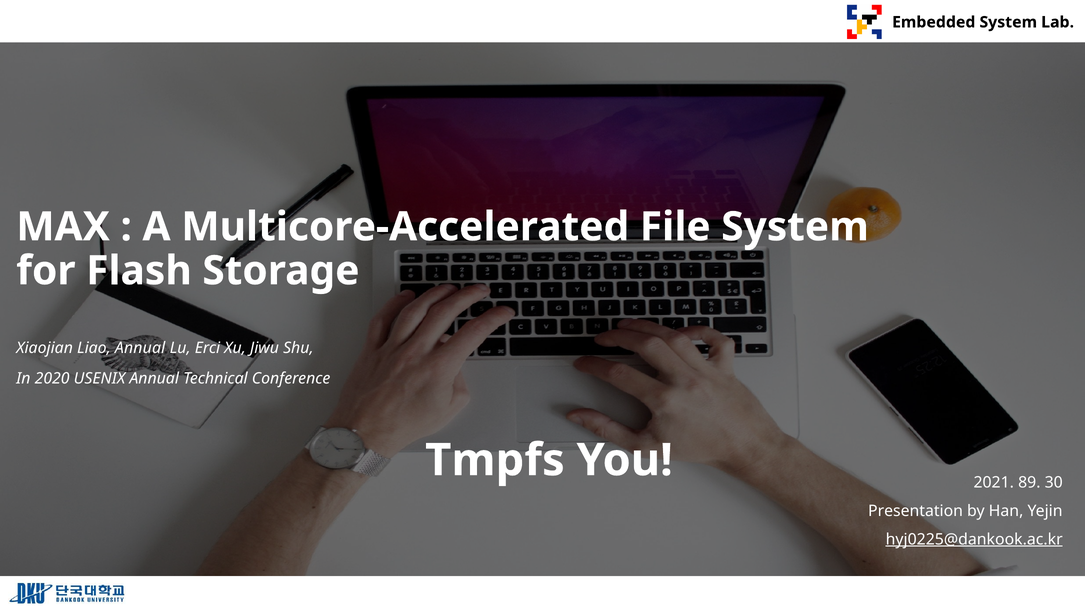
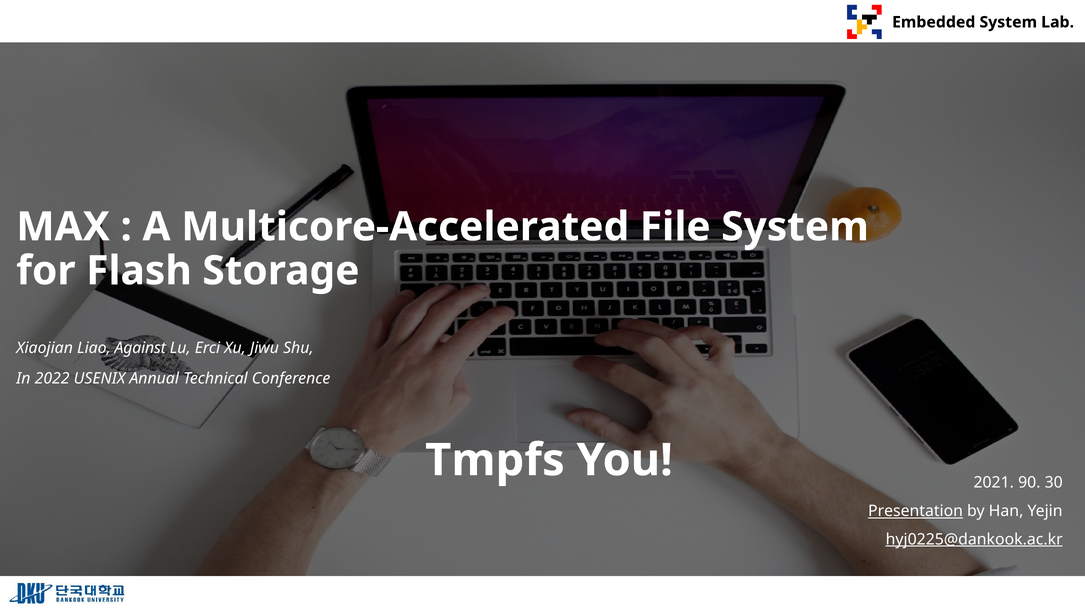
Liao Annual: Annual -> Against (140, 348)
2020: 2020 -> 2022 (52, 379)
89: 89 -> 90 (1029, 483)
Presentation underline: none -> present (916, 511)
